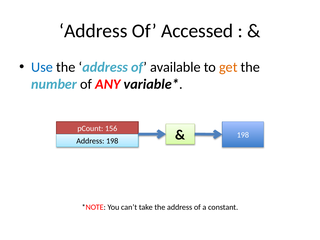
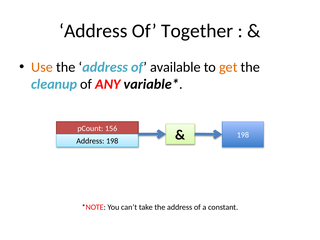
Accessed: Accessed -> Together (197, 31)
Use colour: blue -> orange (42, 67)
number: number -> cleanup (54, 84)
